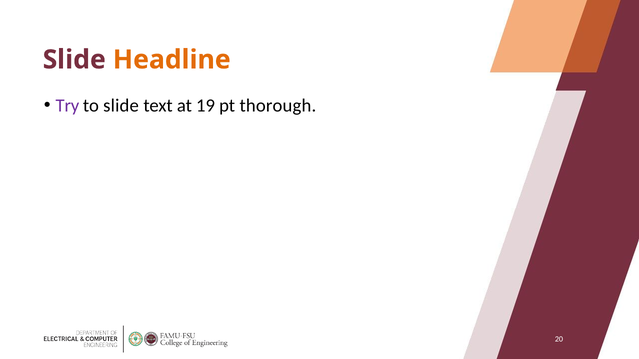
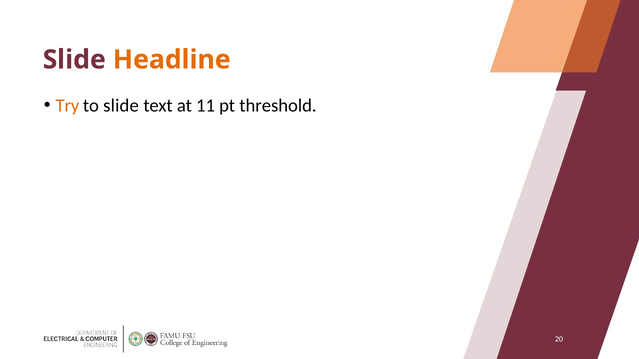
Try colour: purple -> orange (67, 106)
19: 19 -> 11 (206, 106)
thorough: thorough -> threshold (278, 106)
